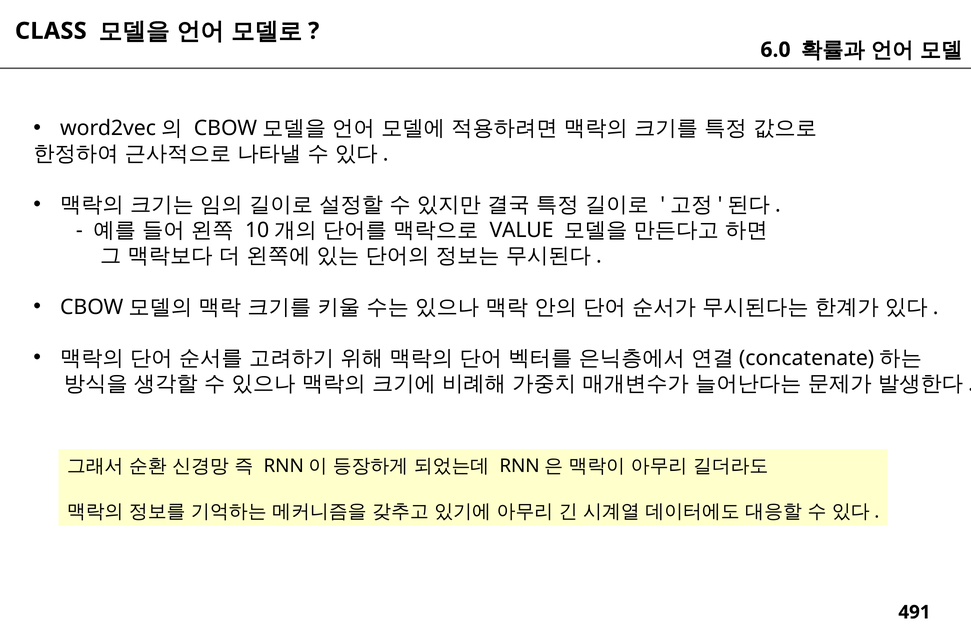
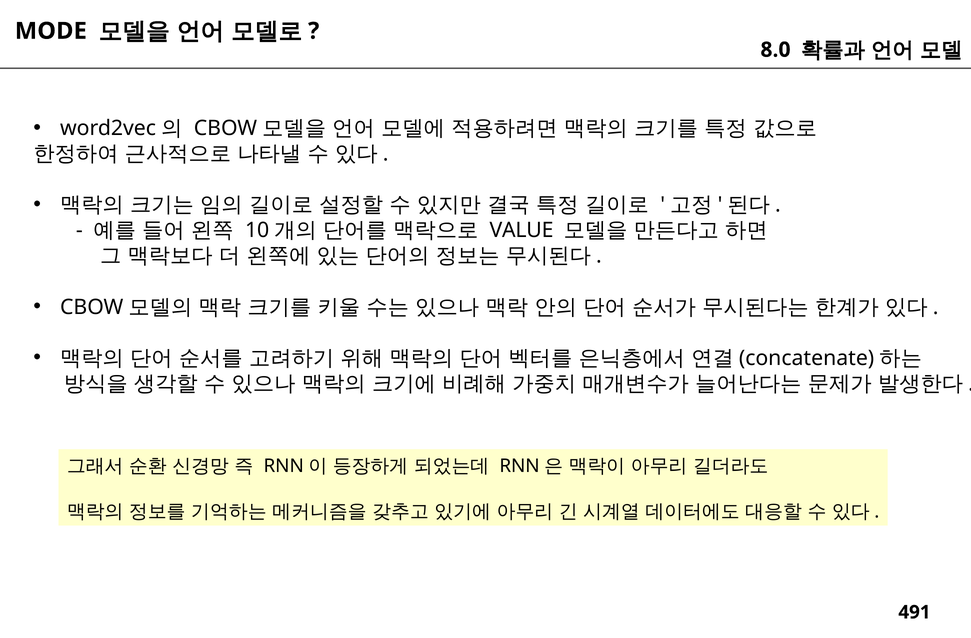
CLASS: CLASS -> MODE (51, 31)
6.0: 6.0 -> 8.0 (775, 50)
